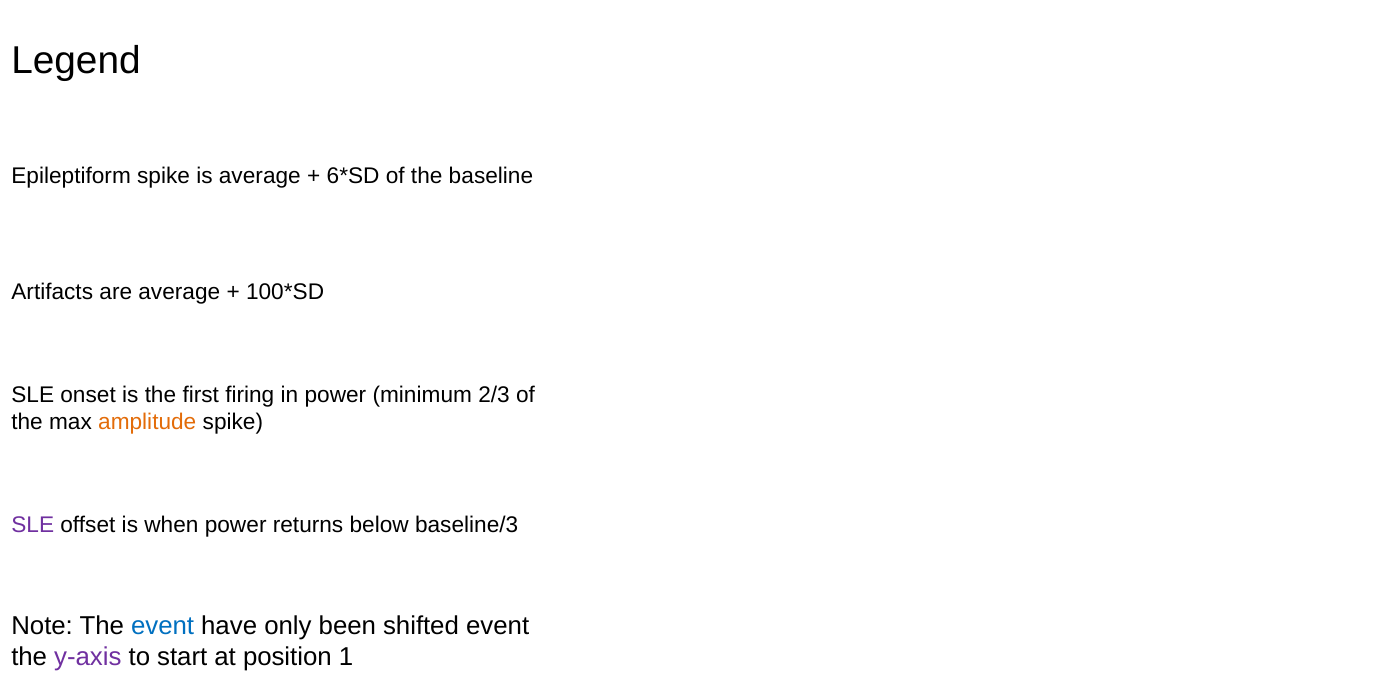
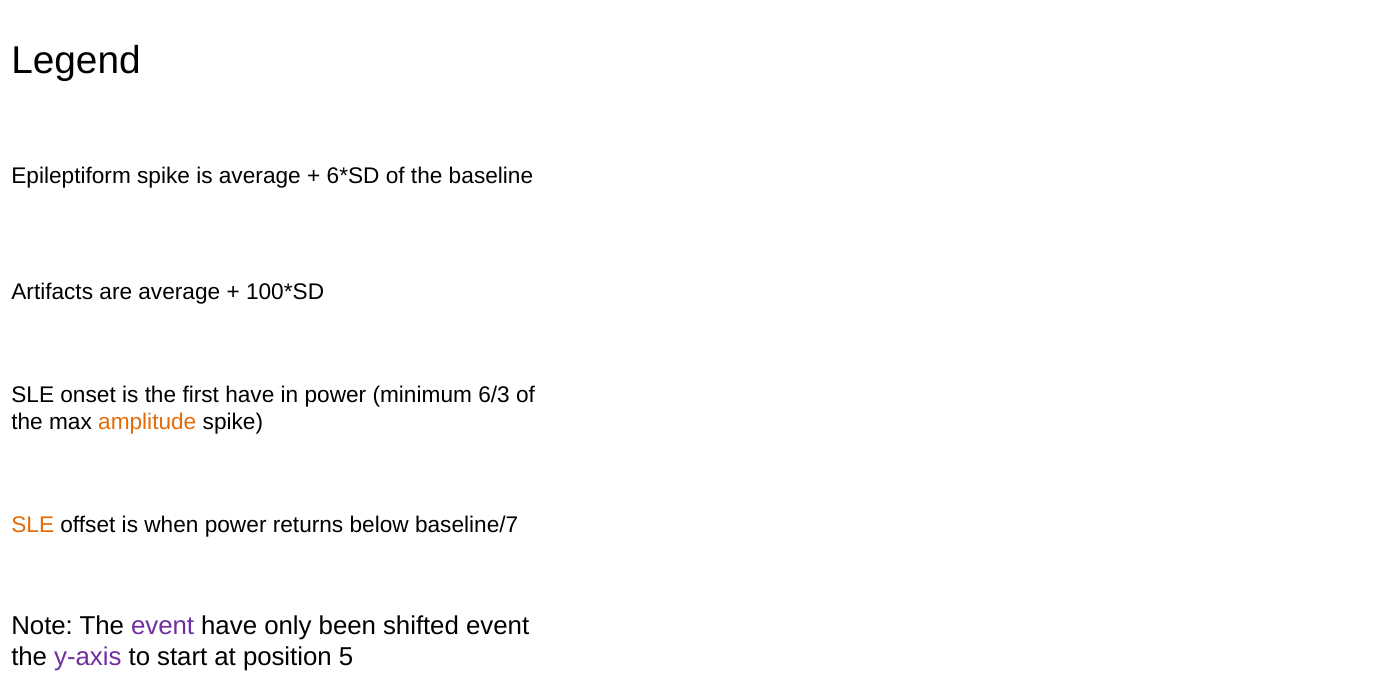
first firing: firing -> have (250, 395)
2/3: 2/3 -> 6/3 (494, 395)
SLE colour: purple -> orange (33, 525)
baseline/3: baseline/3 -> baseline/7 (467, 525)
event colour: blue -> purple (163, 626)
1: 1 -> 5 (346, 657)
